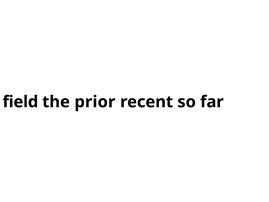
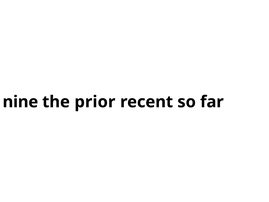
field: field -> nine (20, 102)
